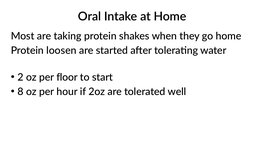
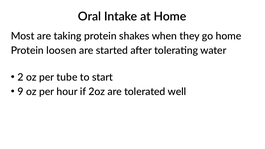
floor: floor -> tube (67, 77)
8: 8 -> 9 (21, 92)
